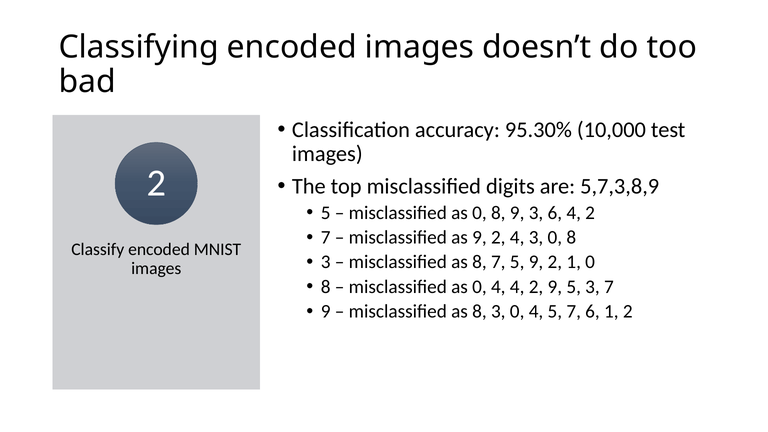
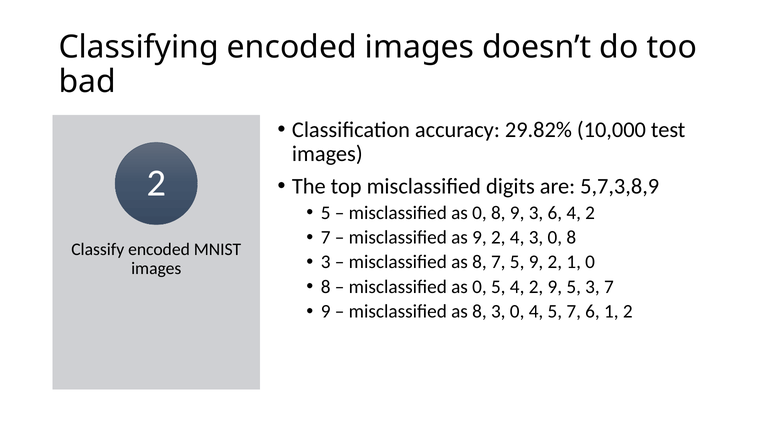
95.30%: 95.30% -> 29.82% (538, 130)
as 0 4: 4 -> 5 (498, 287)
